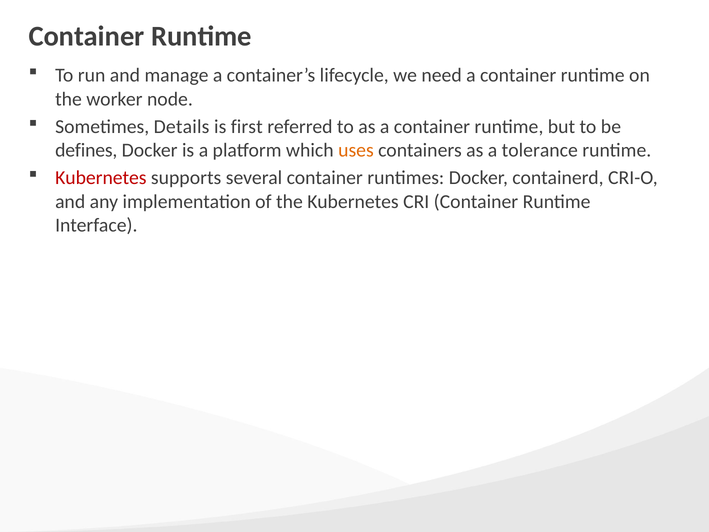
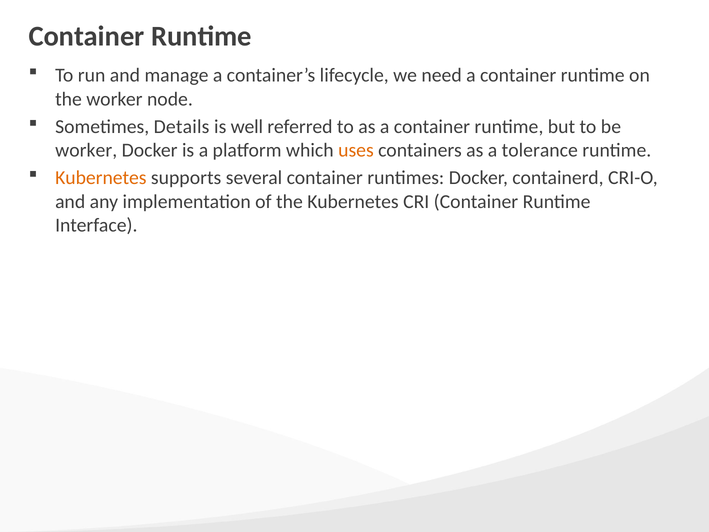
first: first -> well (247, 127)
defines: defines -> worker (86, 150)
Kubernetes colour: red -> orange (101, 178)
